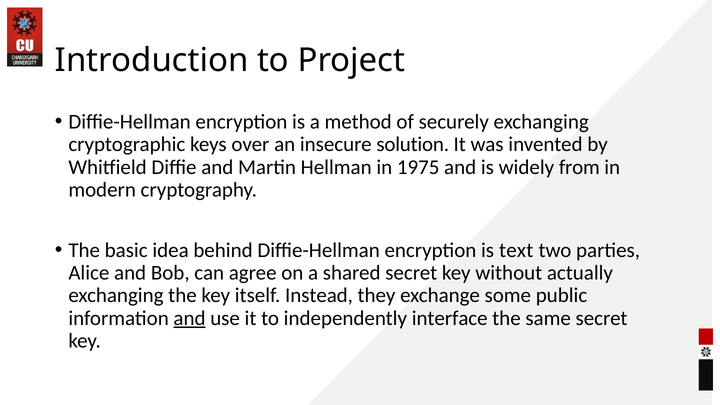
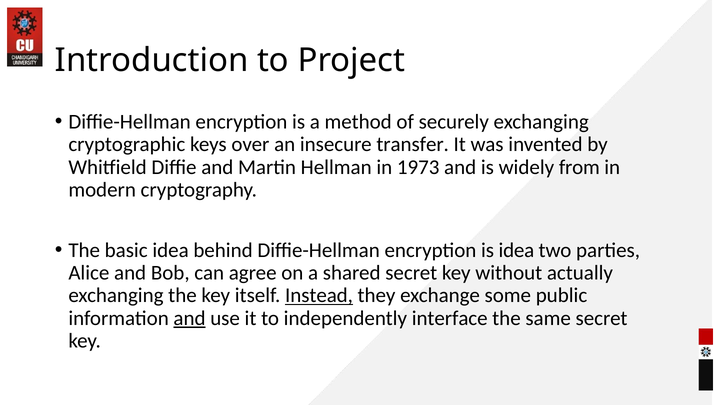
solution: solution -> transfer (413, 144)
1975: 1975 -> 1973 (418, 167)
is text: text -> idea (516, 250)
Instead underline: none -> present (319, 296)
